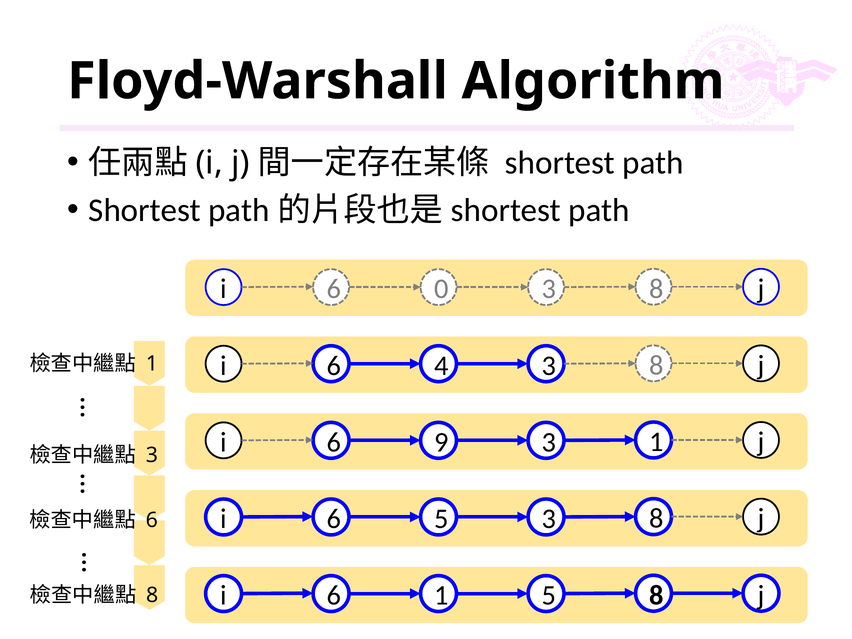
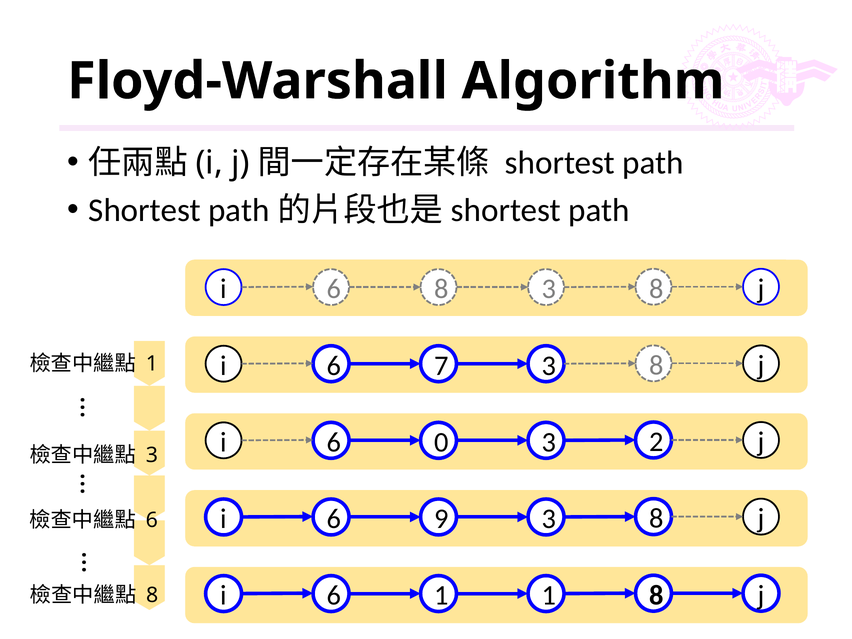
6 0: 0 -> 8 (441, 289)
4: 4 -> 7 (441, 366)
9: 9 -> 0 (441, 442)
3 1: 1 -> 2 (656, 442)
6 5: 5 -> 9 (441, 519)
1 5: 5 -> 1 (549, 596)
